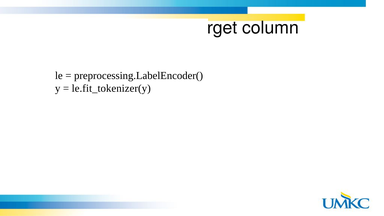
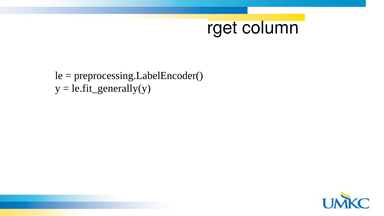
le.fit_tokenizer(y: le.fit_tokenizer(y -> le.fit_generally(y (111, 88)
